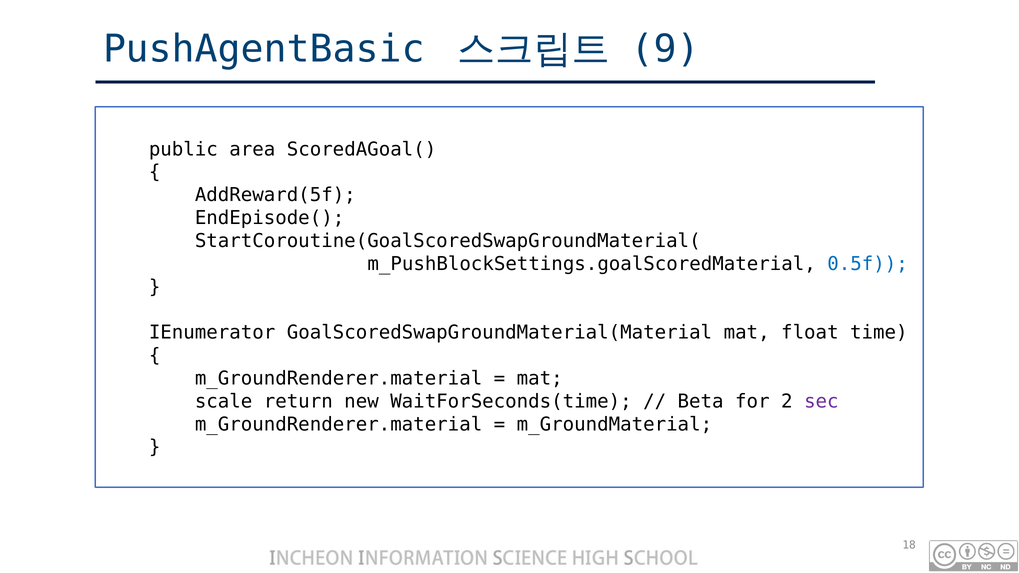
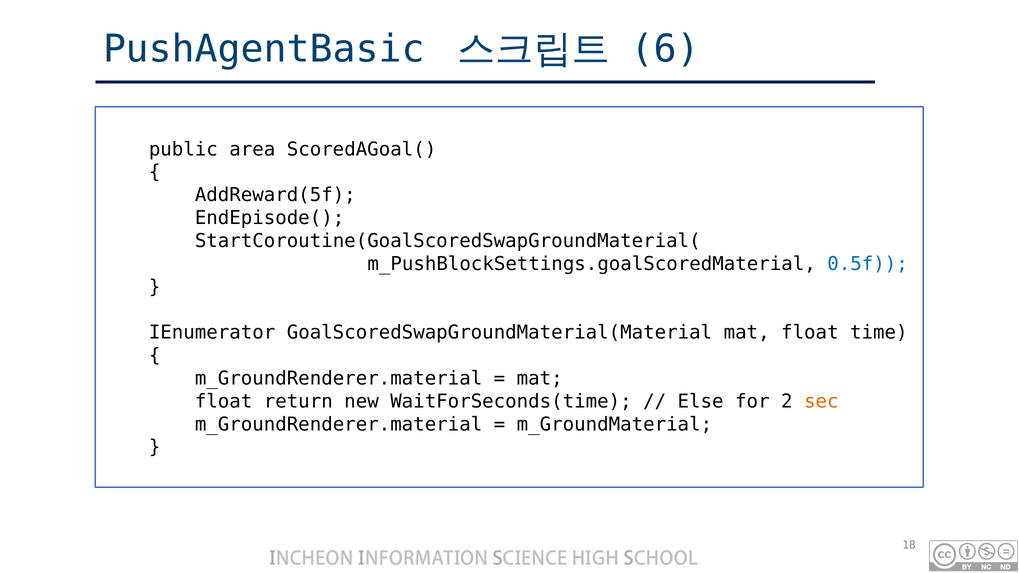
9: 9 -> 6 (665, 49)
scale: scale -> float (224, 401)
Beta: Beta -> Else (701, 401)
sec colour: purple -> orange (821, 401)
